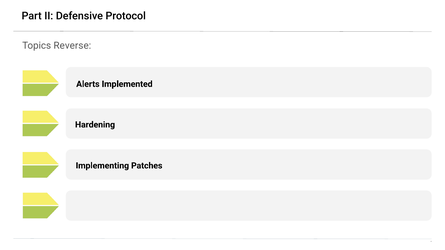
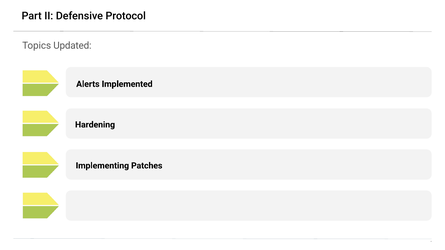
Reverse: Reverse -> Updated (72, 46)
